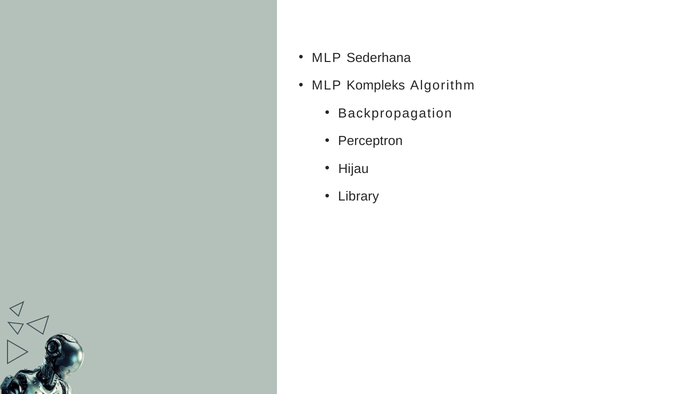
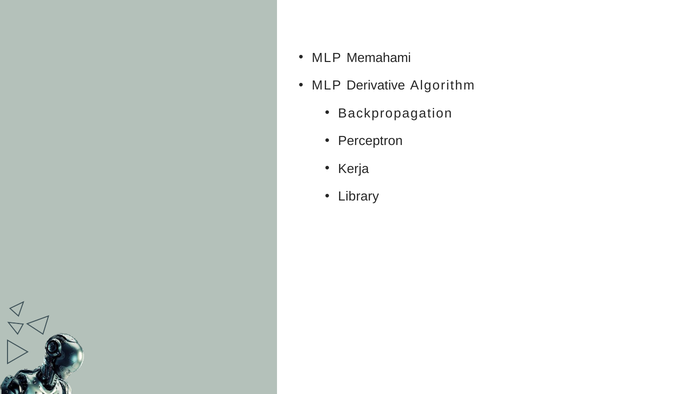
Sederhana: Sederhana -> Memahami (379, 58)
Kompleks: Kompleks -> Derivative (376, 85)
Hijau: Hijau -> Kerja (354, 169)
